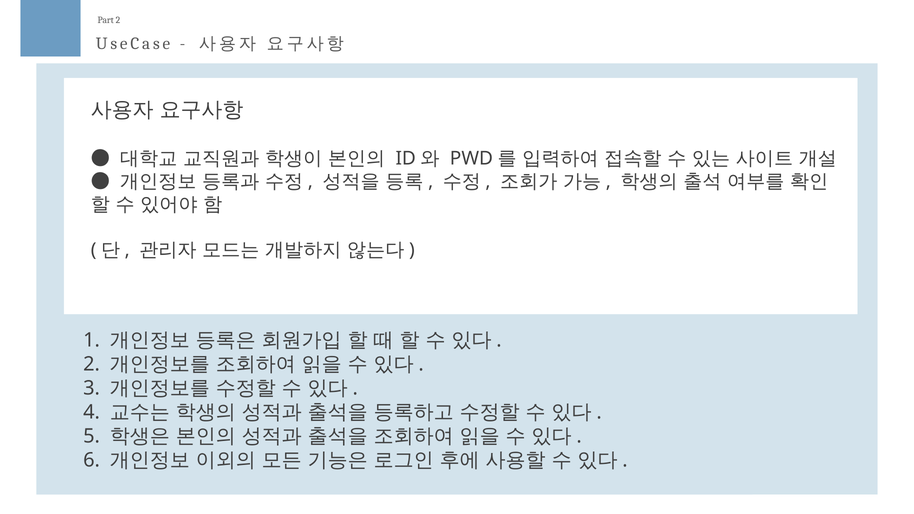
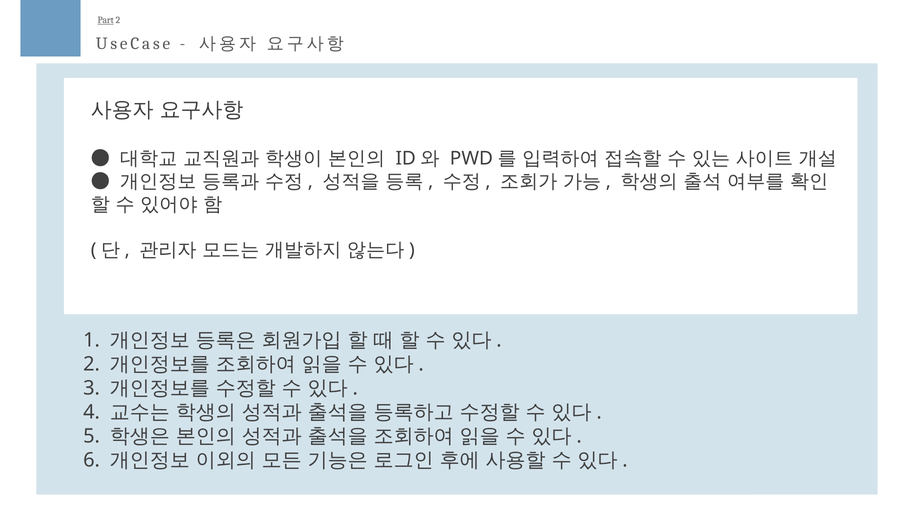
Part underline: none -> present (106, 20)
